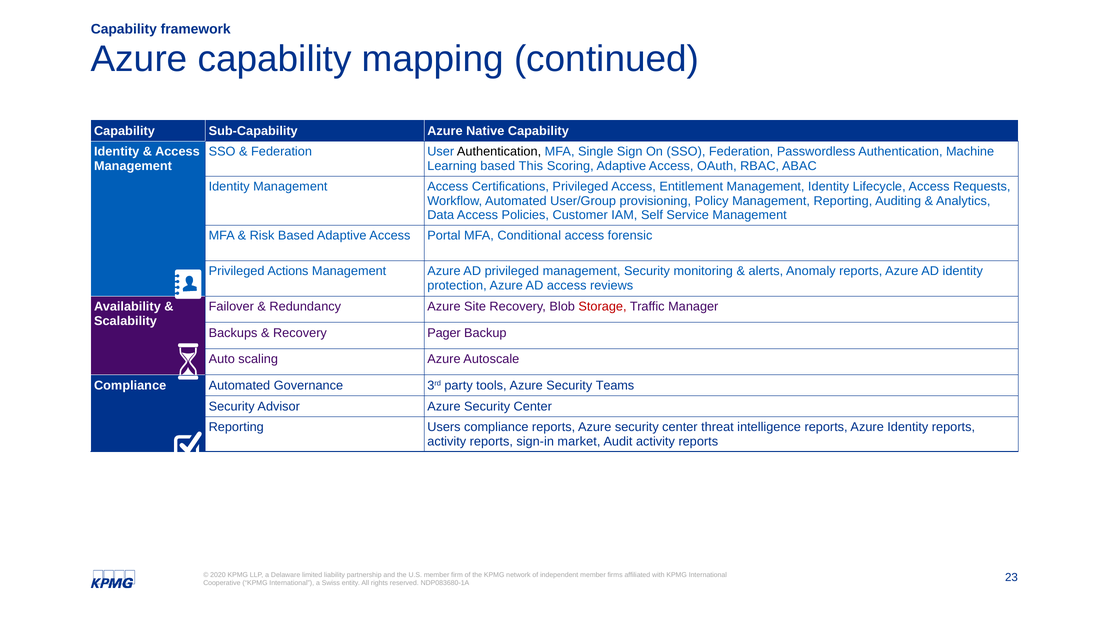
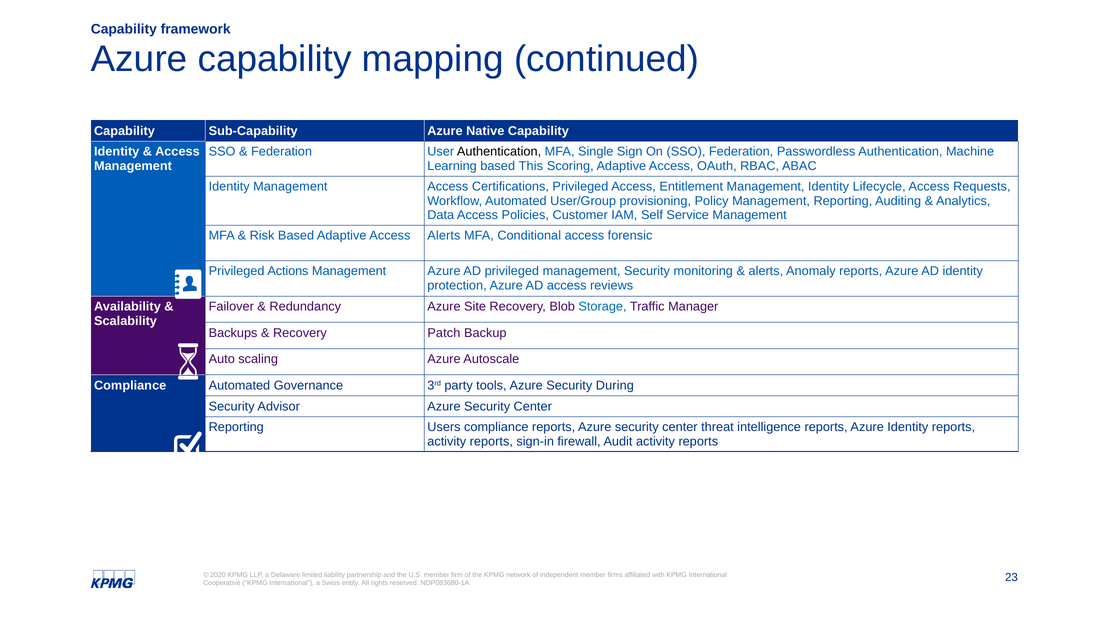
Access Portal: Portal -> Alerts (444, 236)
Storage colour: red -> blue (603, 307)
Pager: Pager -> Patch (444, 333)
Teams: Teams -> During (615, 385)
market: market -> firewall (579, 441)
